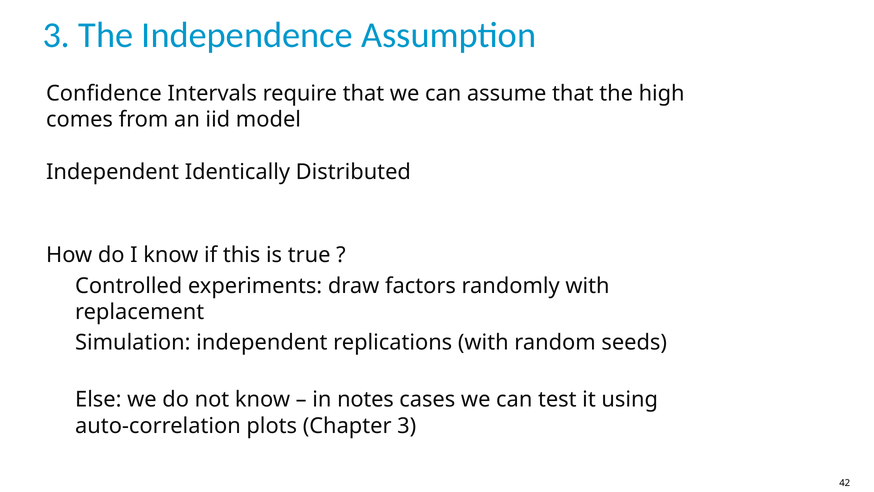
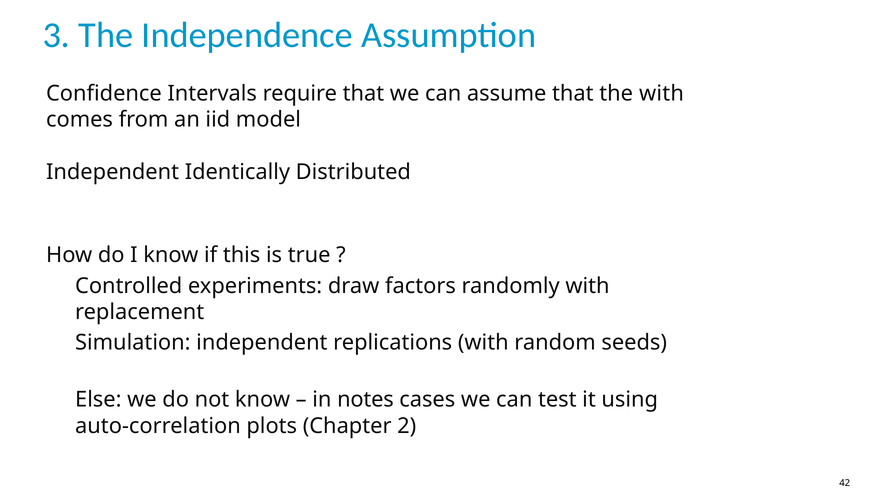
the high: high -> with (661, 93)
Chapter 3: 3 -> 2 (407, 425)
